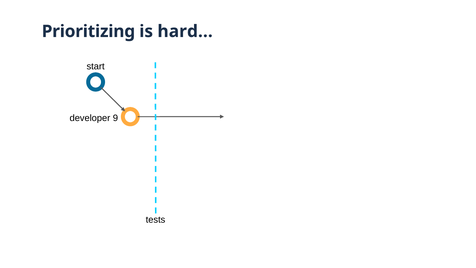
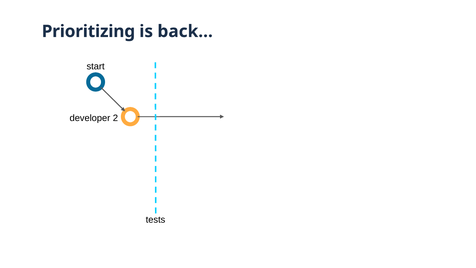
hard: hard -> back (185, 31)
9: 9 -> 2 (115, 118)
